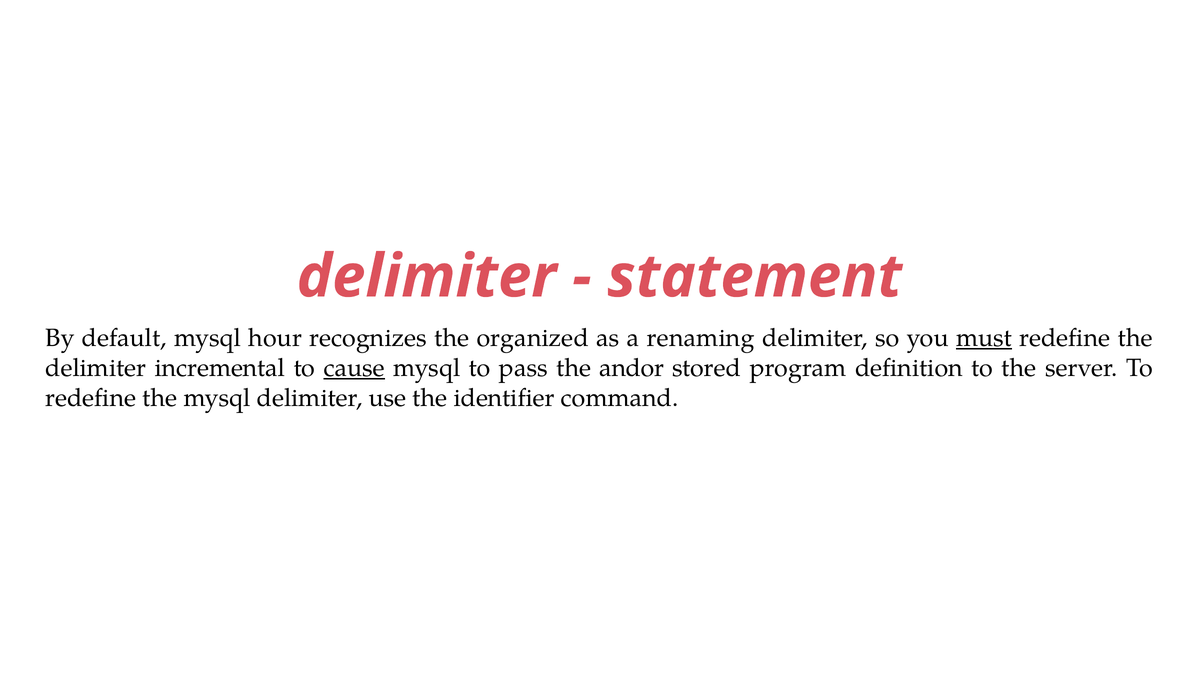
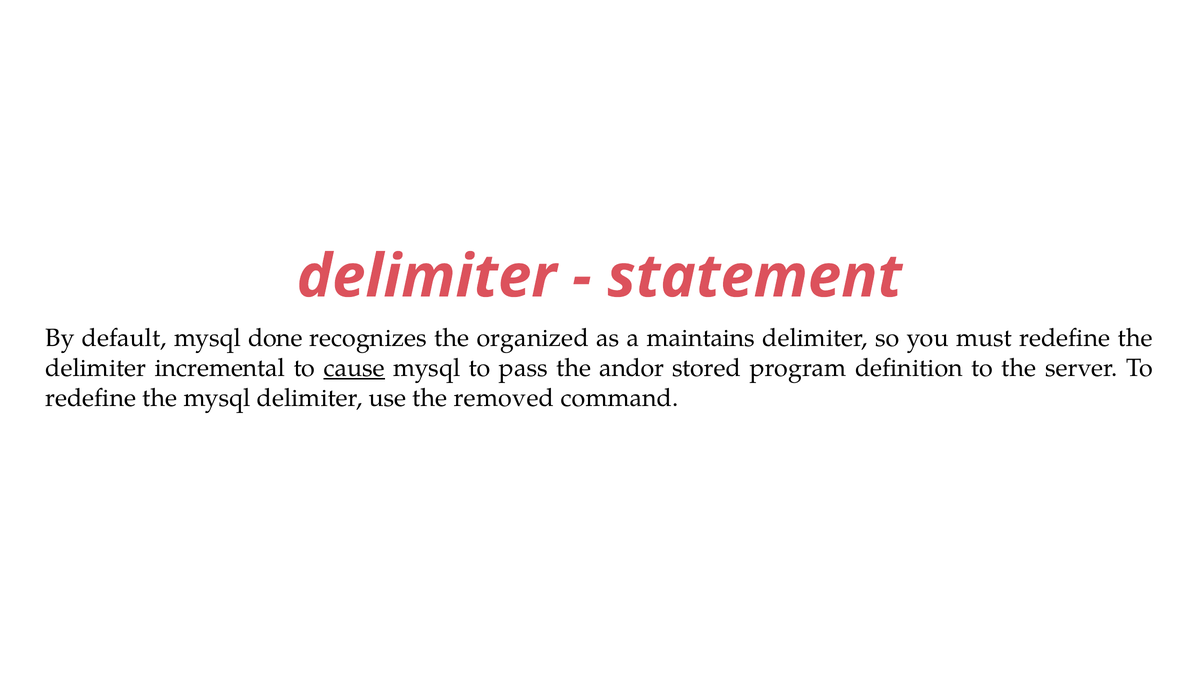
hour: hour -> done (275, 338)
renaming: renaming -> maintains (701, 338)
must underline: present -> none (984, 338)
identifier: identifier -> removed (504, 398)
